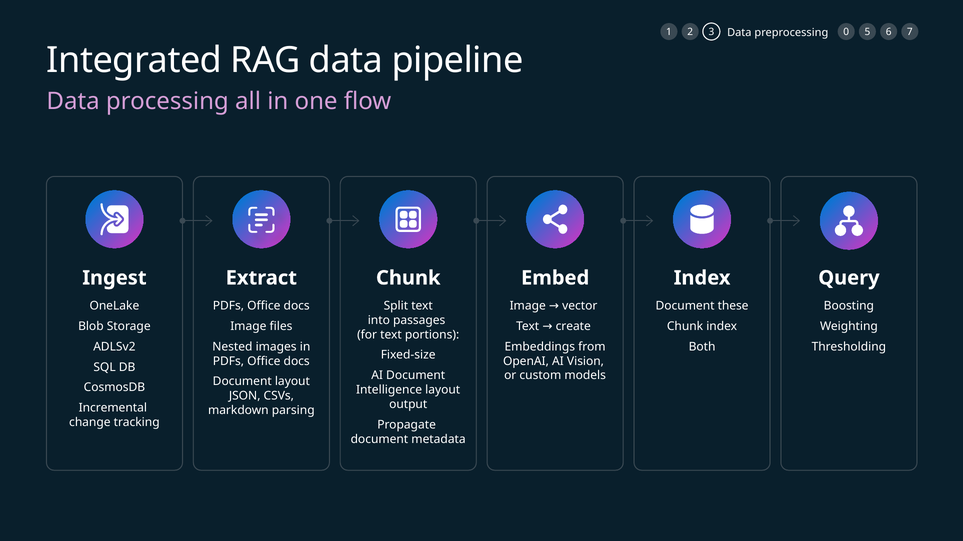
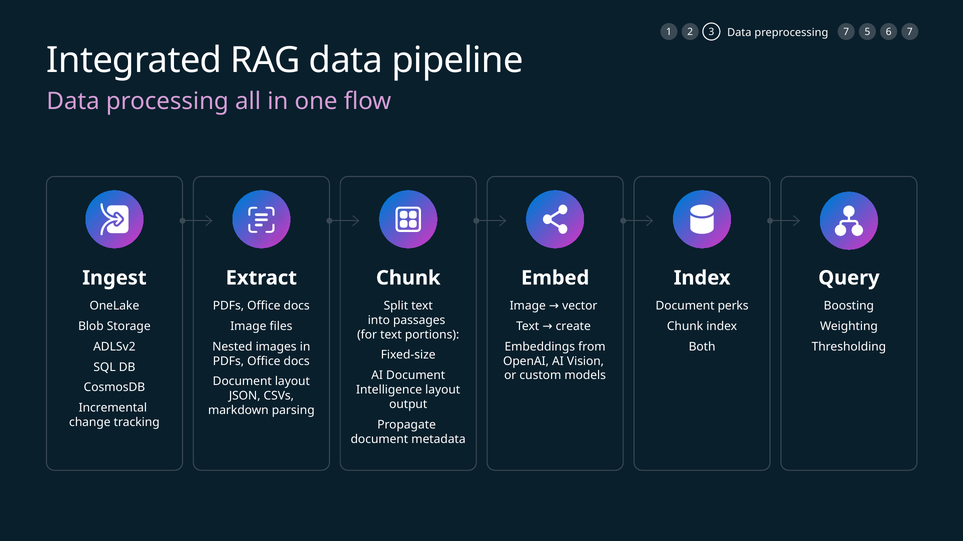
3 0: 0 -> 7 (846, 32)
these: these -> perks (733, 306)
